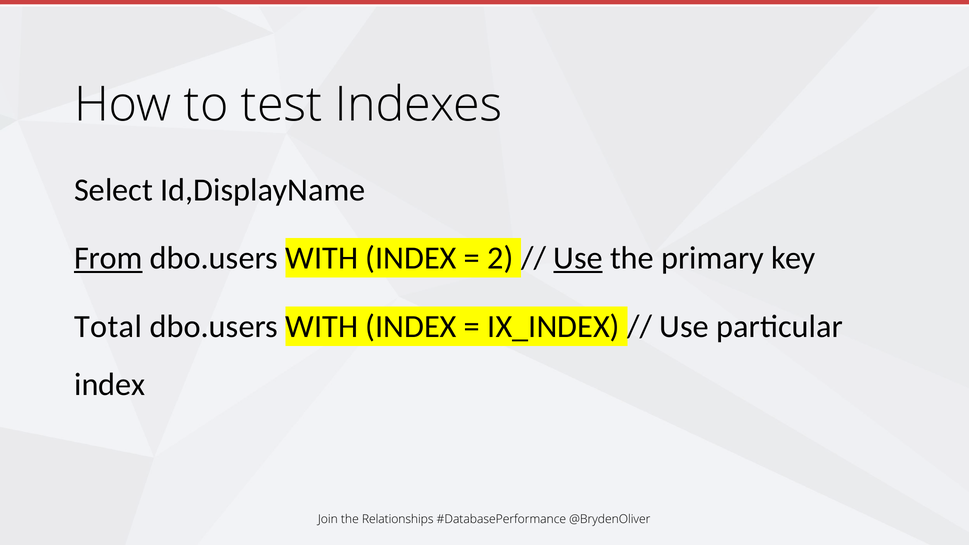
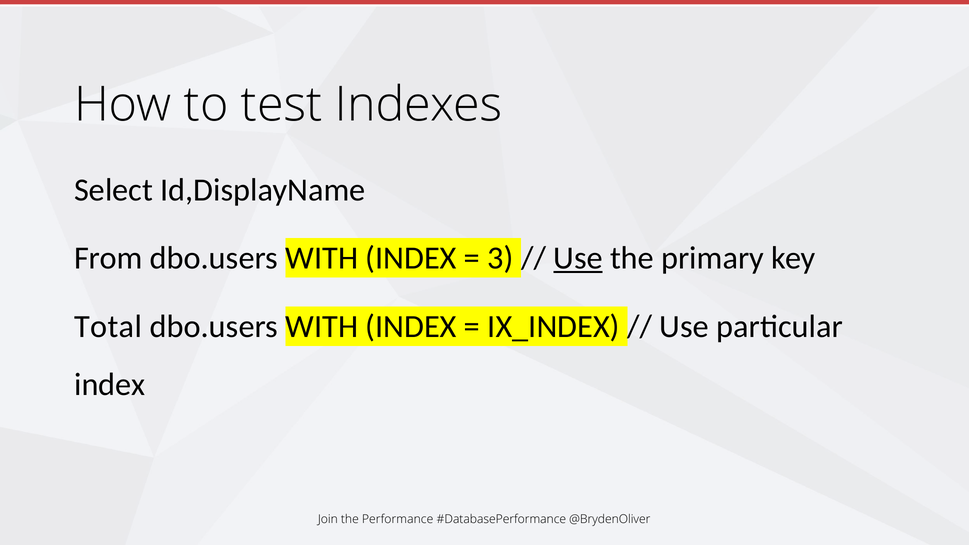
From underline: present -> none (108, 258)
2: 2 -> 3 (500, 258)
Relationships: Relationships -> Performance (398, 520)
